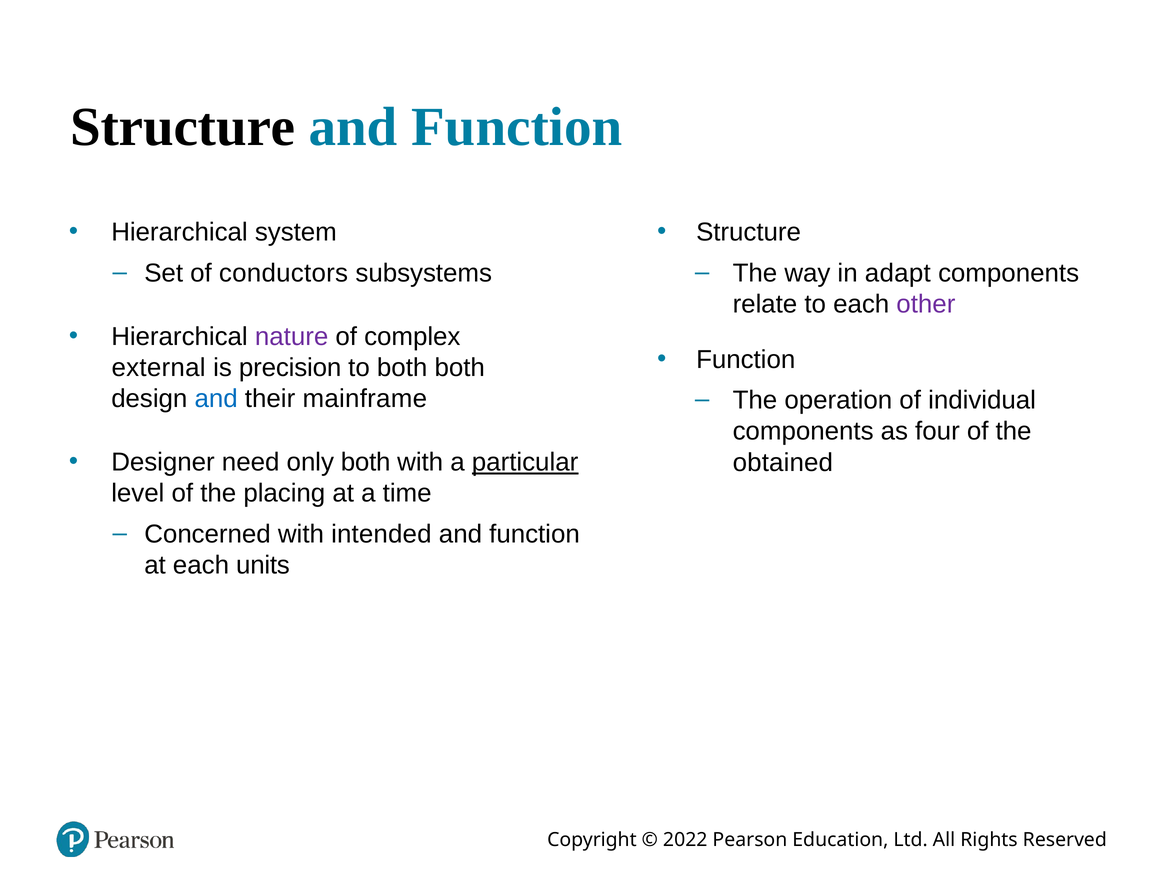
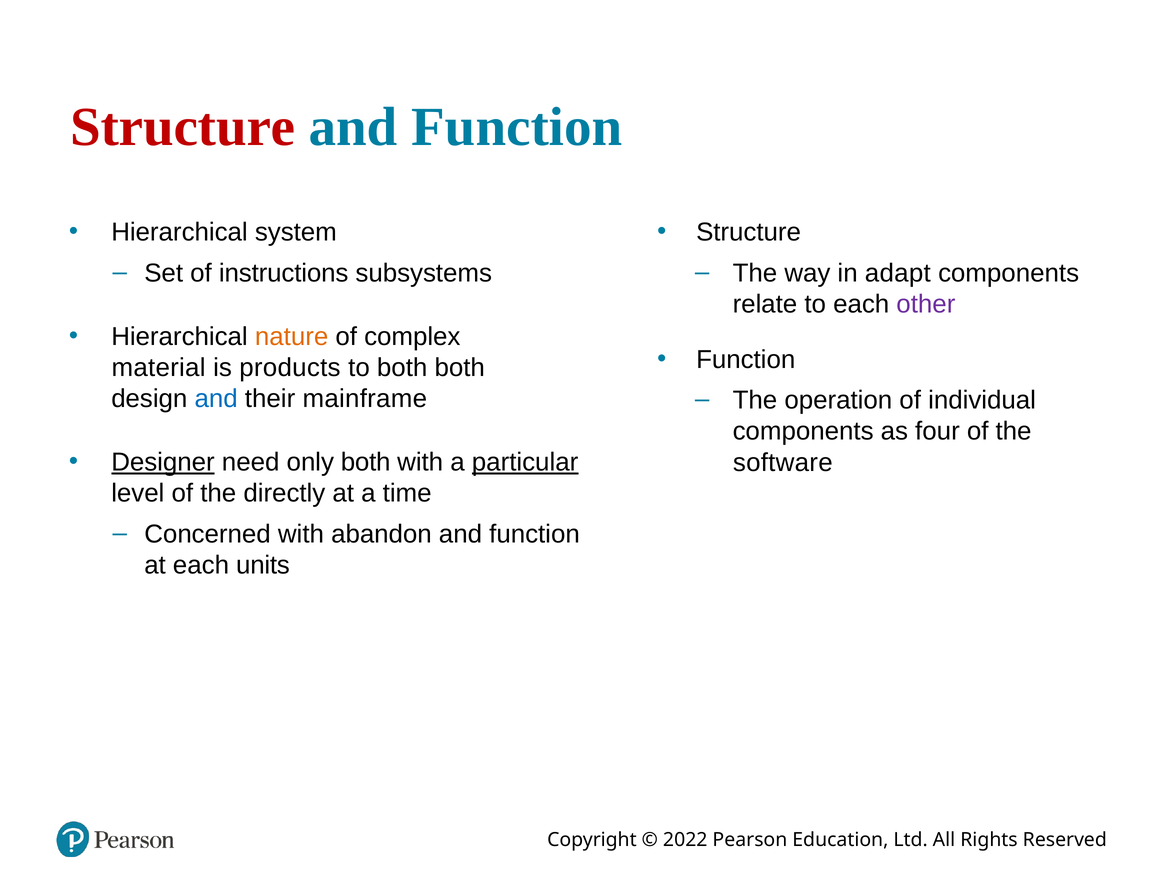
Structure colour: black -> red (183, 127)
conductors: conductors -> instructions (284, 273)
nature colour: purple -> orange (292, 337)
external: external -> material (159, 368)
precision: precision -> products (290, 368)
Designer underline: none -> present (163, 462)
obtained: obtained -> software (783, 462)
placing: placing -> directly (284, 493)
intended: intended -> abandon (381, 534)
